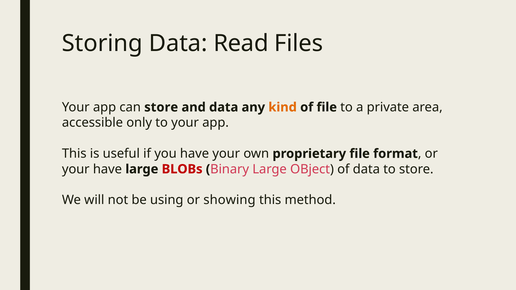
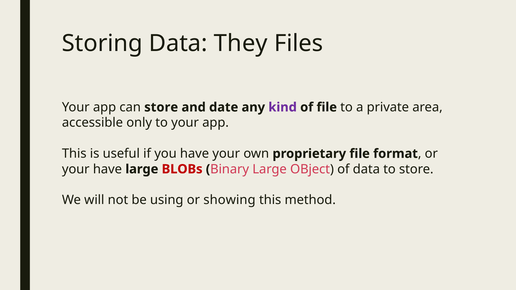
Read: Read -> They (241, 43)
and data: data -> date (224, 107)
kind colour: orange -> purple (283, 107)
